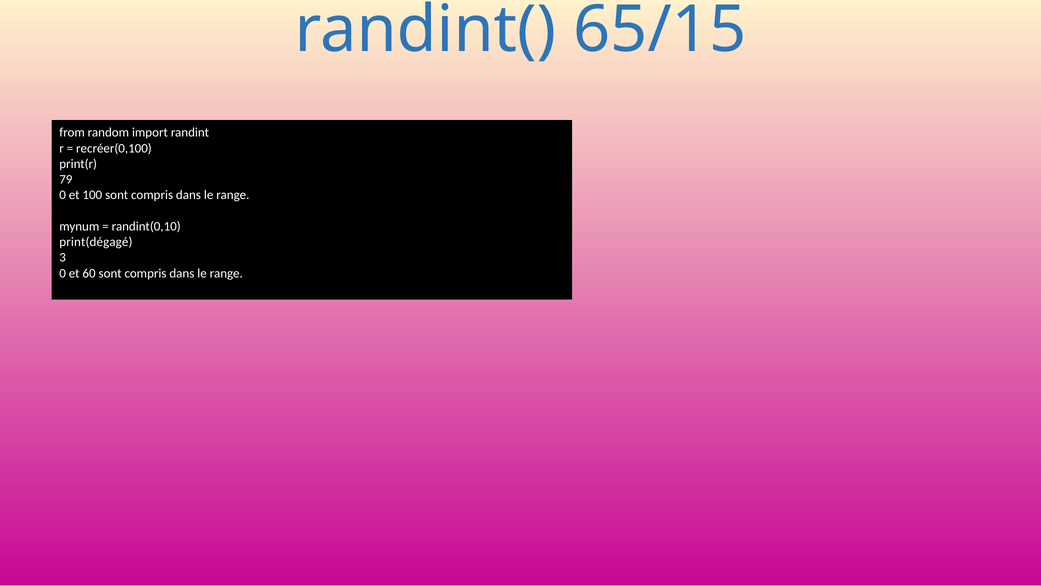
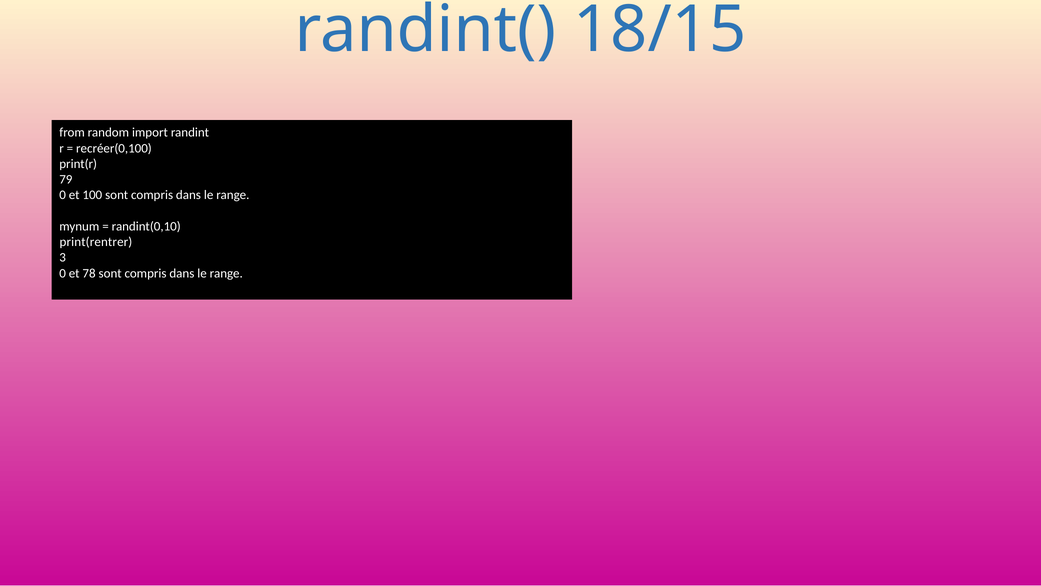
65/15: 65/15 -> 18/15 (660, 30)
print(dégagé: print(dégagé -> print(rentrer (96, 242)
60: 60 -> 78 (89, 273)
